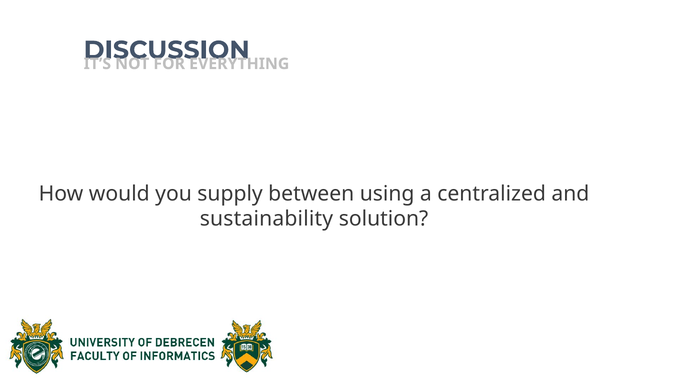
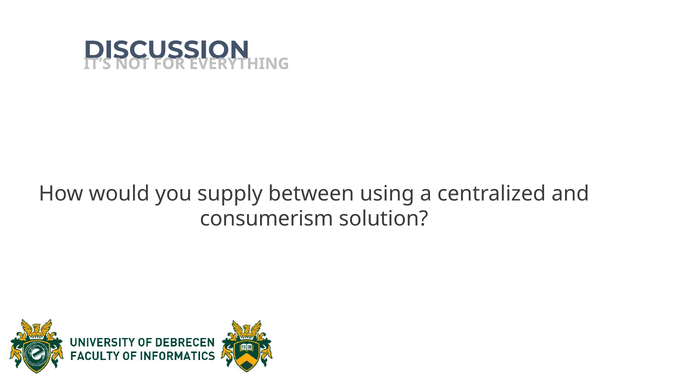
sustainability: sustainability -> consumerism (267, 219)
